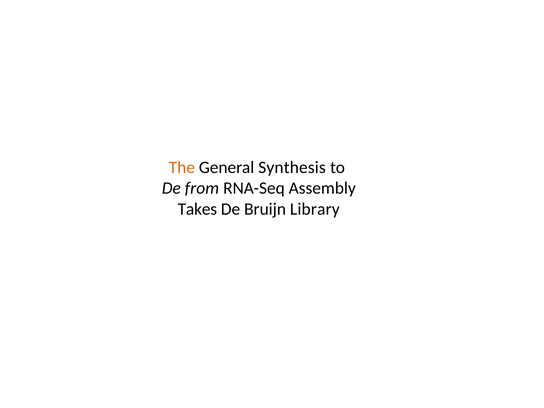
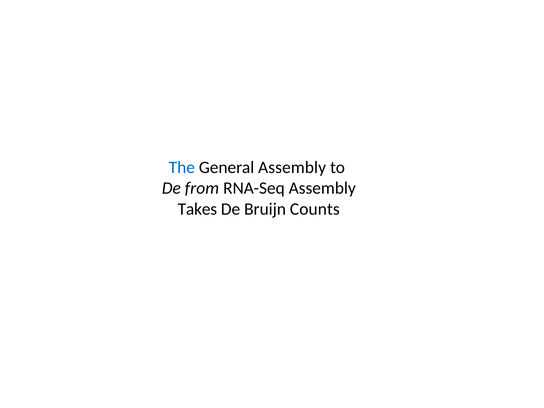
The colour: orange -> blue (182, 167)
General Synthesis: Synthesis -> Assembly (292, 167)
Library: Library -> Counts (315, 209)
